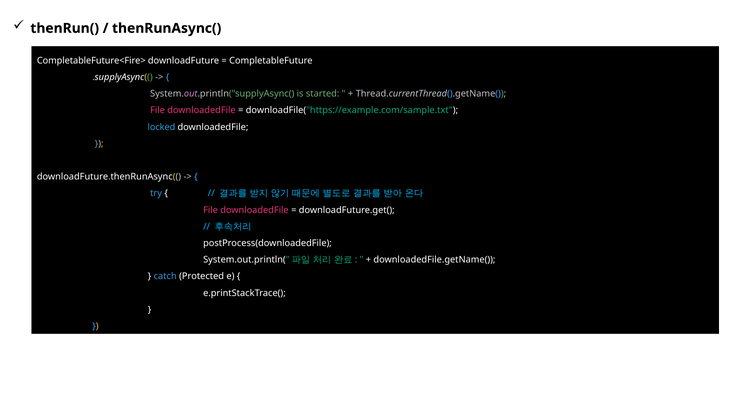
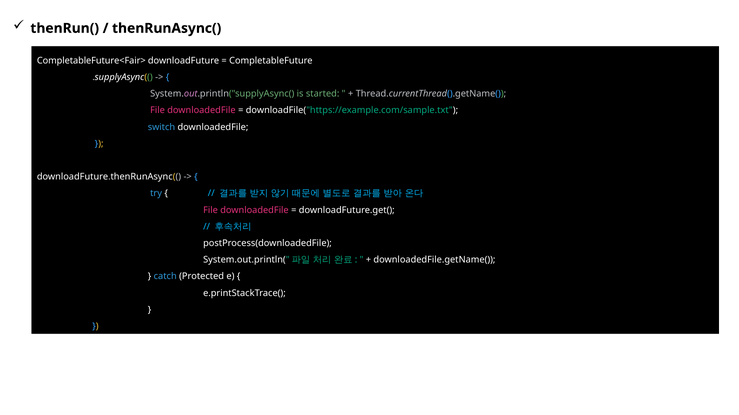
CompletableFuture<Fire>: CompletableFuture<Fire> -> CompletableFuture<Fair> (91, 61)
locked: locked -> switch (161, 127)
